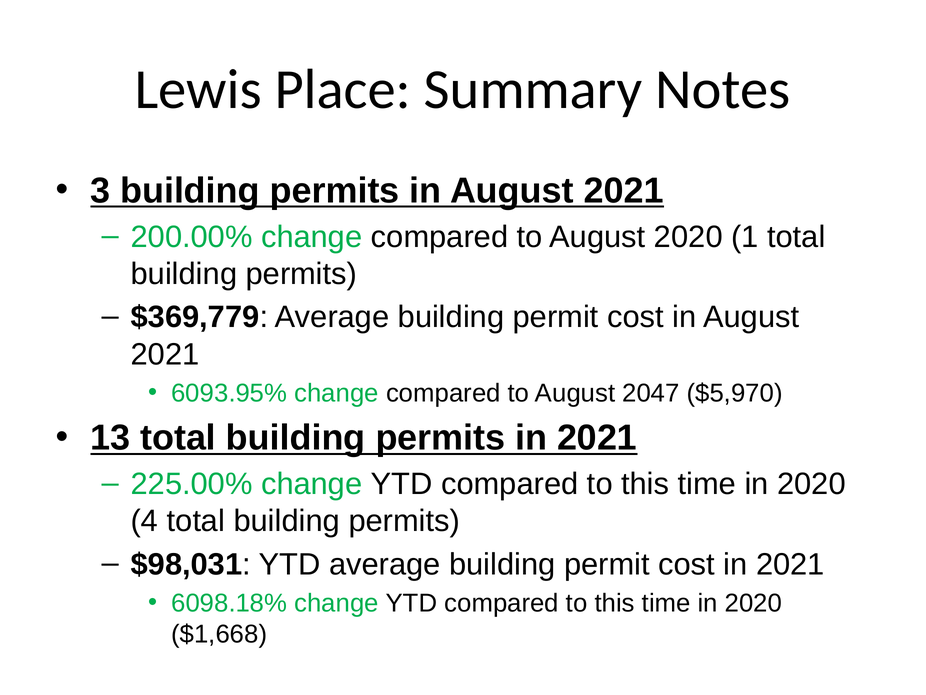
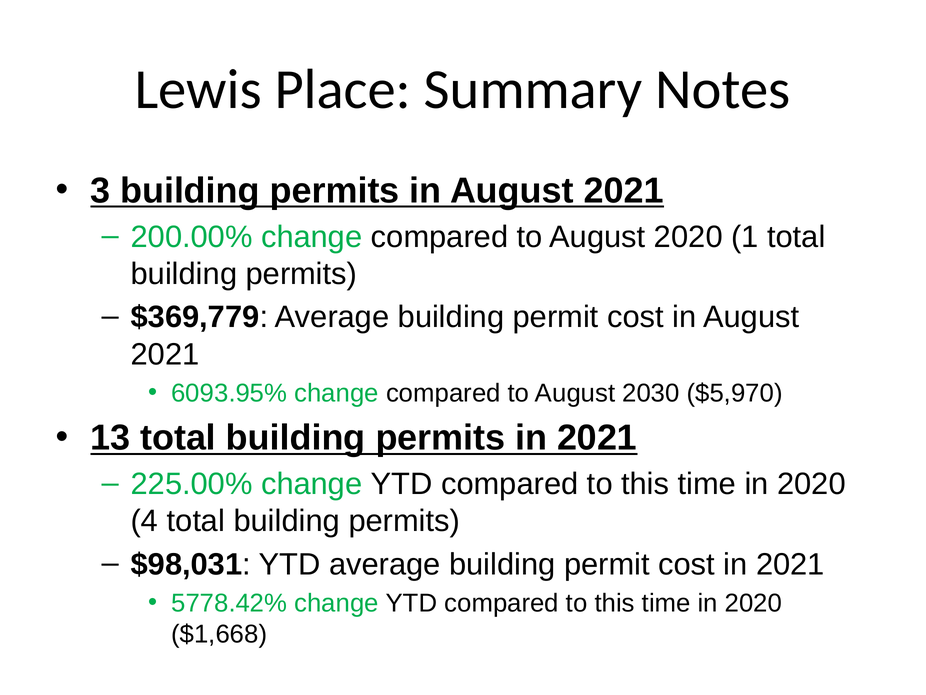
2047: 2047 -> 2030 (651, 393)
6098.18%: 6098.18% -> 5778.42% (229, 603)
